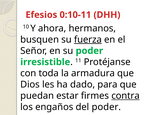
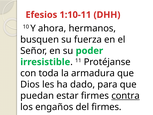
0:10-11: 0:10-11 -> 1:10-11 (75, 15)
fuerza underline: present -> none (88, 39)
del poder: poder -> firmes (106, 107)
